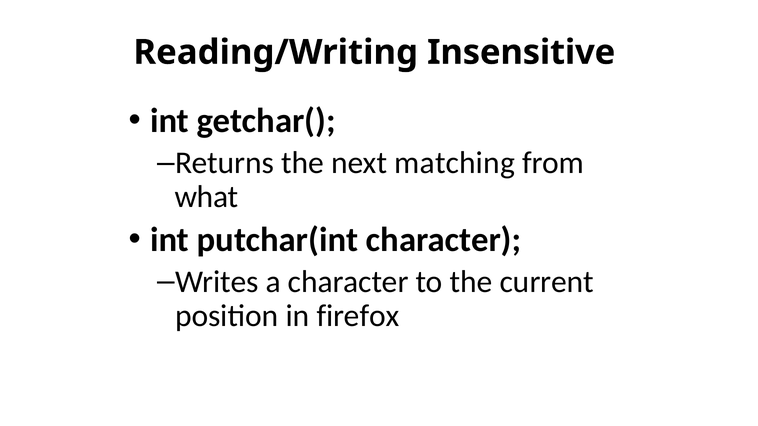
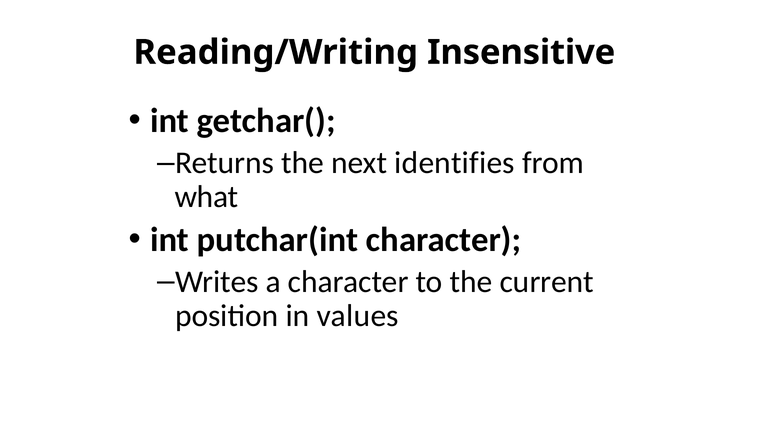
matching: matching -> identifies (455, 163)
firefox: firefox -> values (358, 316)
